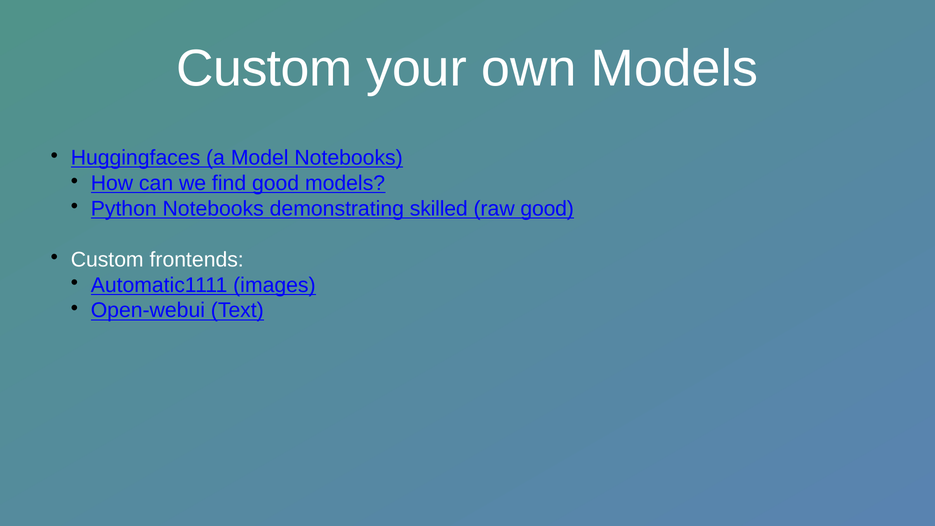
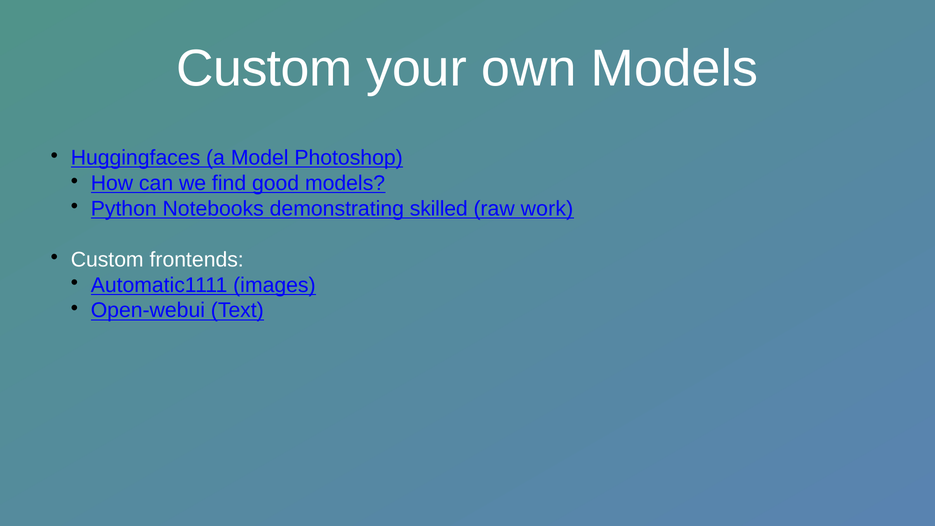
Model Notebooks: Notebooks -> Photoshop (349, 158)
raw good: good -> work (547, 209)
